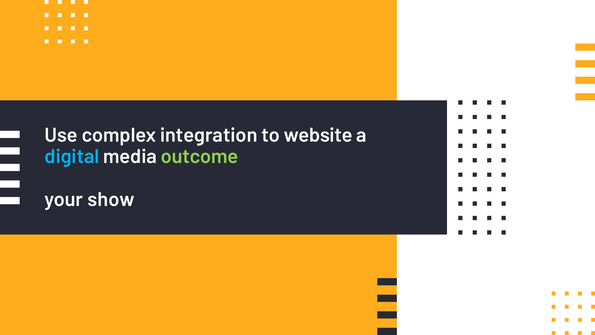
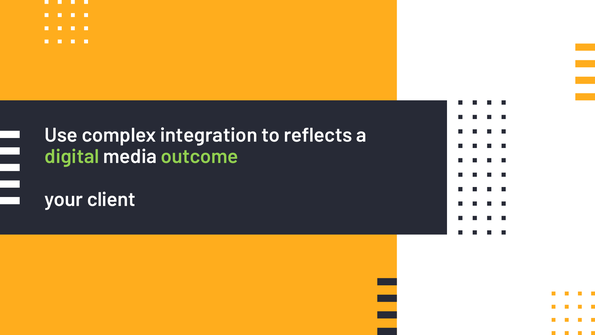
website: website -> reflects (318, 135)
digital colour: light blue -> light green (72, 156)
show: show -> client (111, 199)
